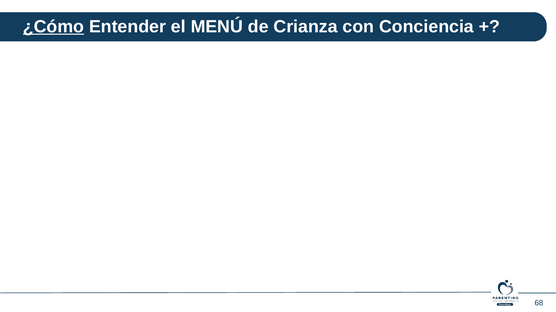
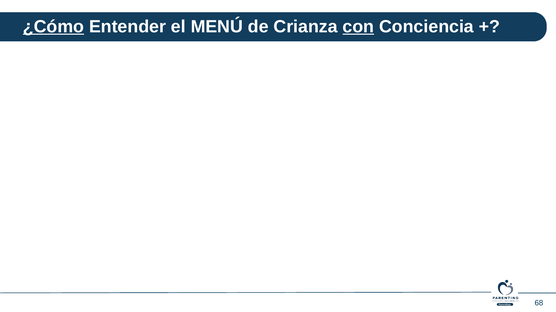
con underline: none -> present (358, 27)
